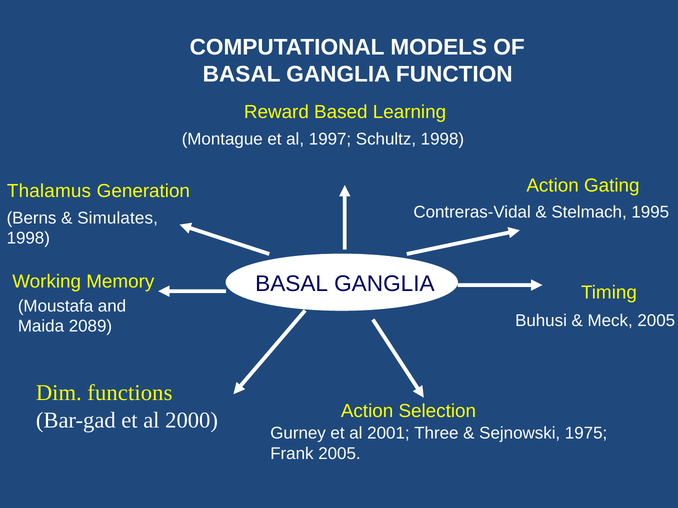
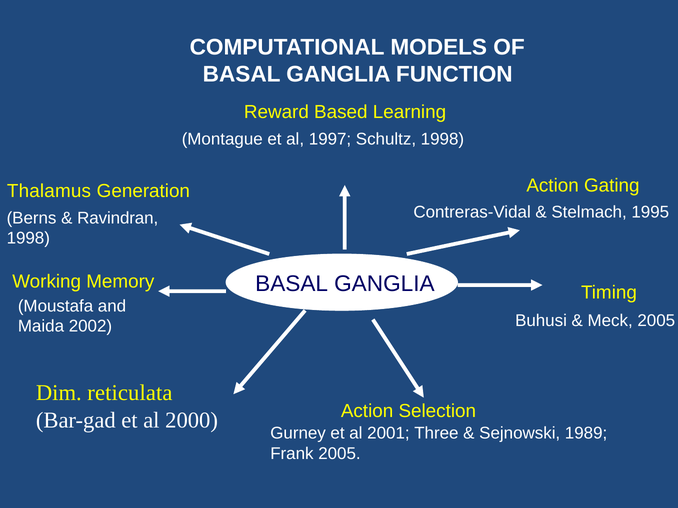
Simulates: Simulates -> Ravindran (118, 218)
2089: 2089 -> 2002 (90, 327)
functions: functions -> reticulata (130, 393)
1975: 1975 -> 1989 (586, 434)
